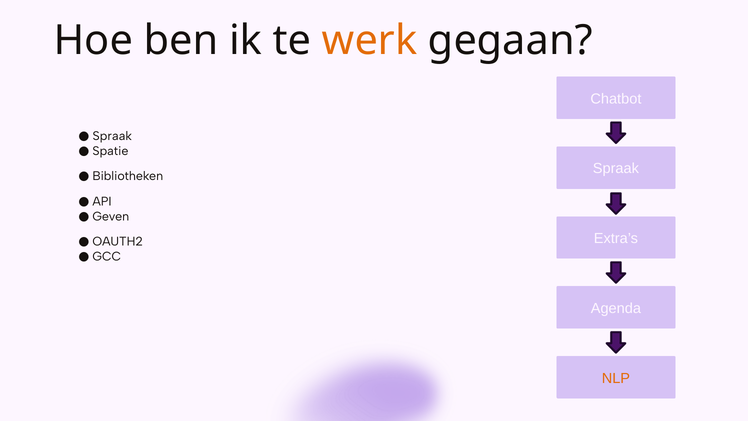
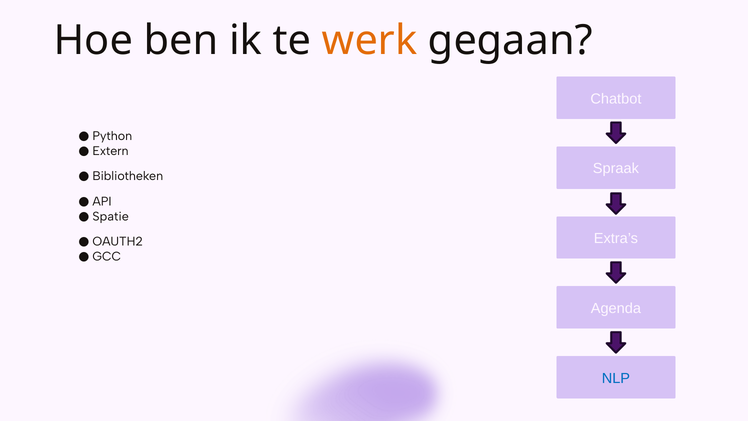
Spraak: Spraak -> Python (112, 136)
Spatie: Spatie -> Extern (111, 151)
Geven: Geven -> Spatie (111, 217)
NLP colour: orange -> blue (616, 378)
